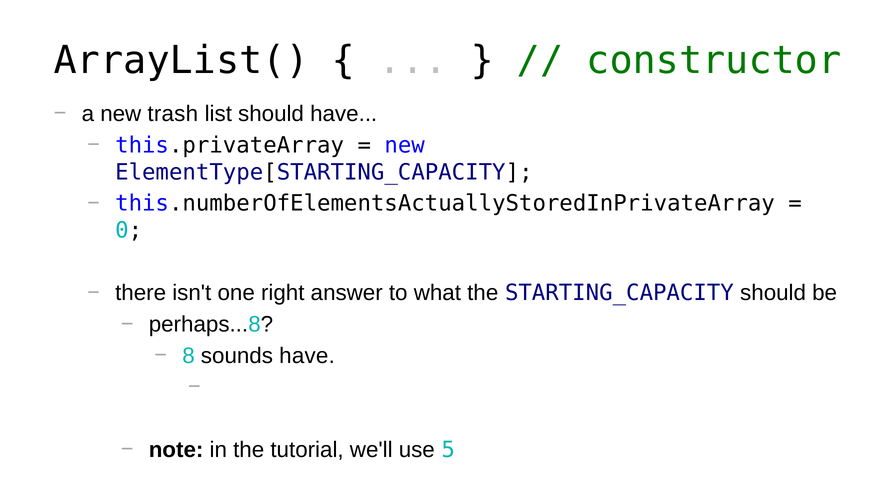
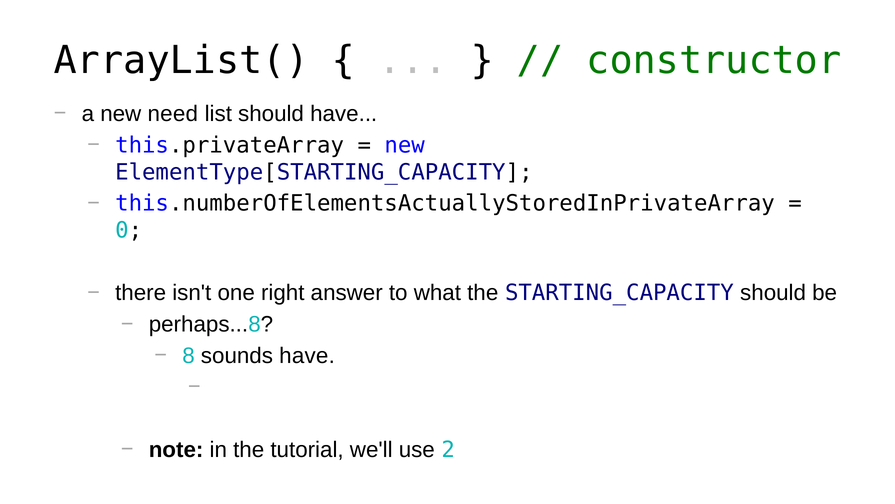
trash: trash -> need (173, 114)
5: 5 -> 2 (448, 449)
